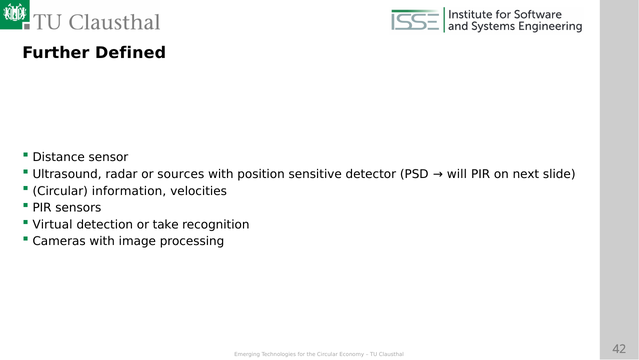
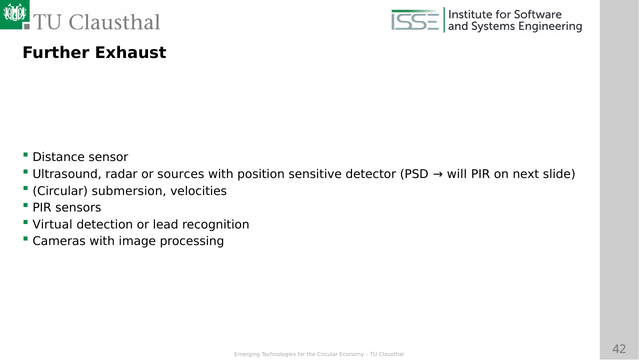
Defined: Defined -> Exhaust (131, 53)
information: information -> submersion (129, 191)
take: take -> lead (166, 224)
